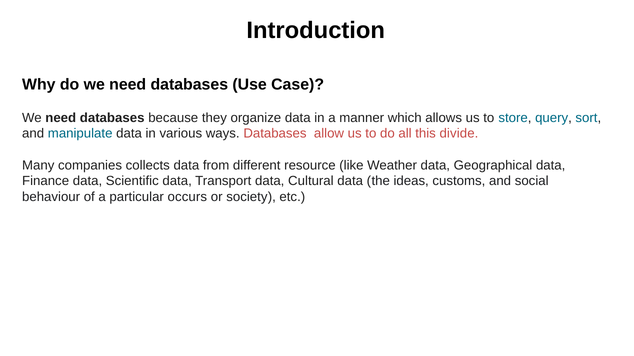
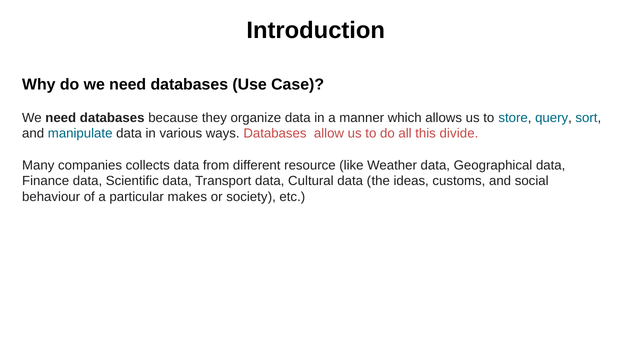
occurs: occurs -> makes (187, 197)
